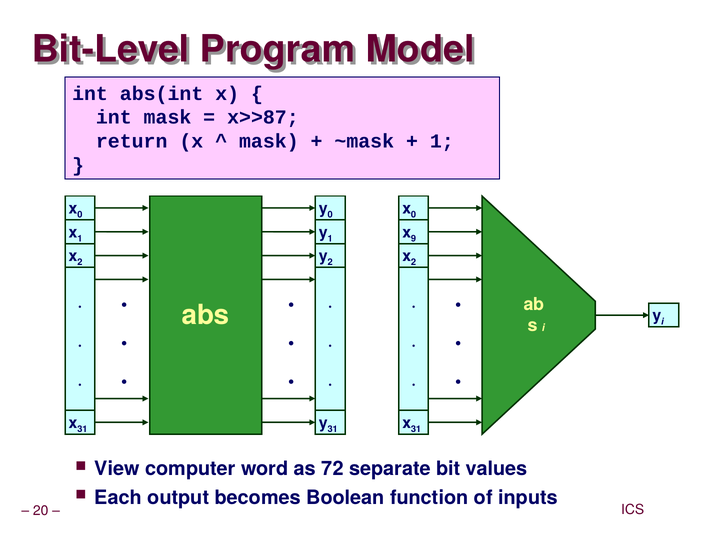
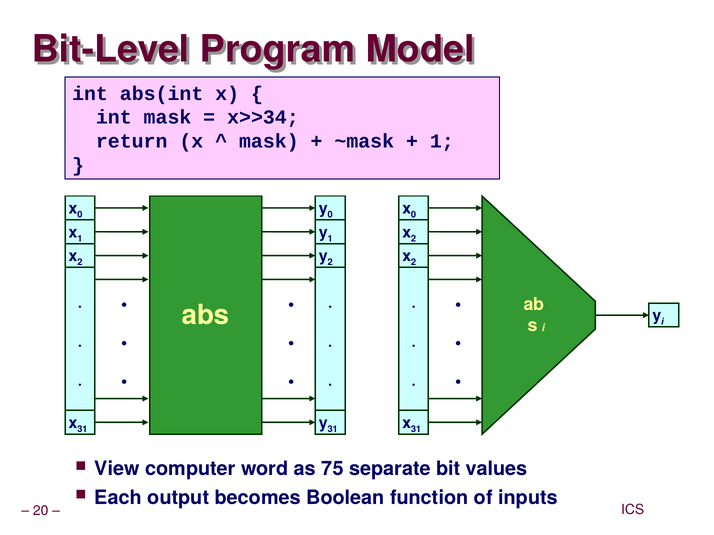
x>>87: x>>87 -> x>>34 (263, 118)
9: 9 -> 2 (414, 239)
72: 72 -> 75 (333, 469)
